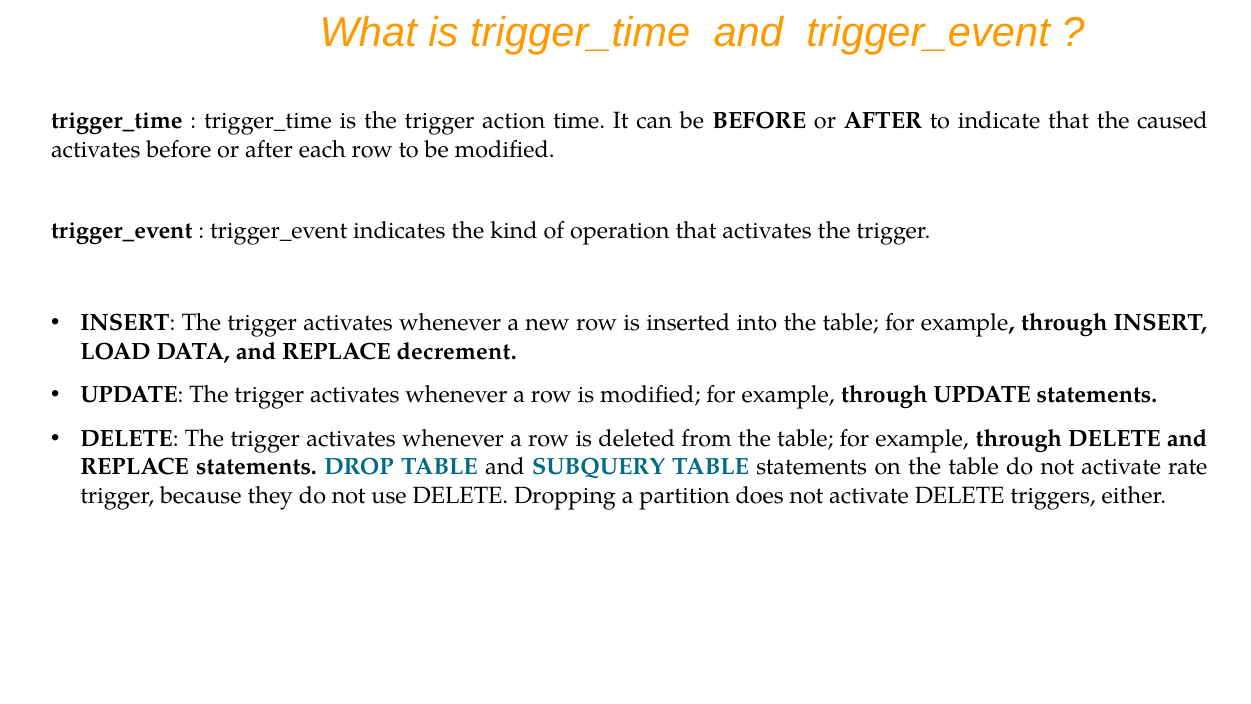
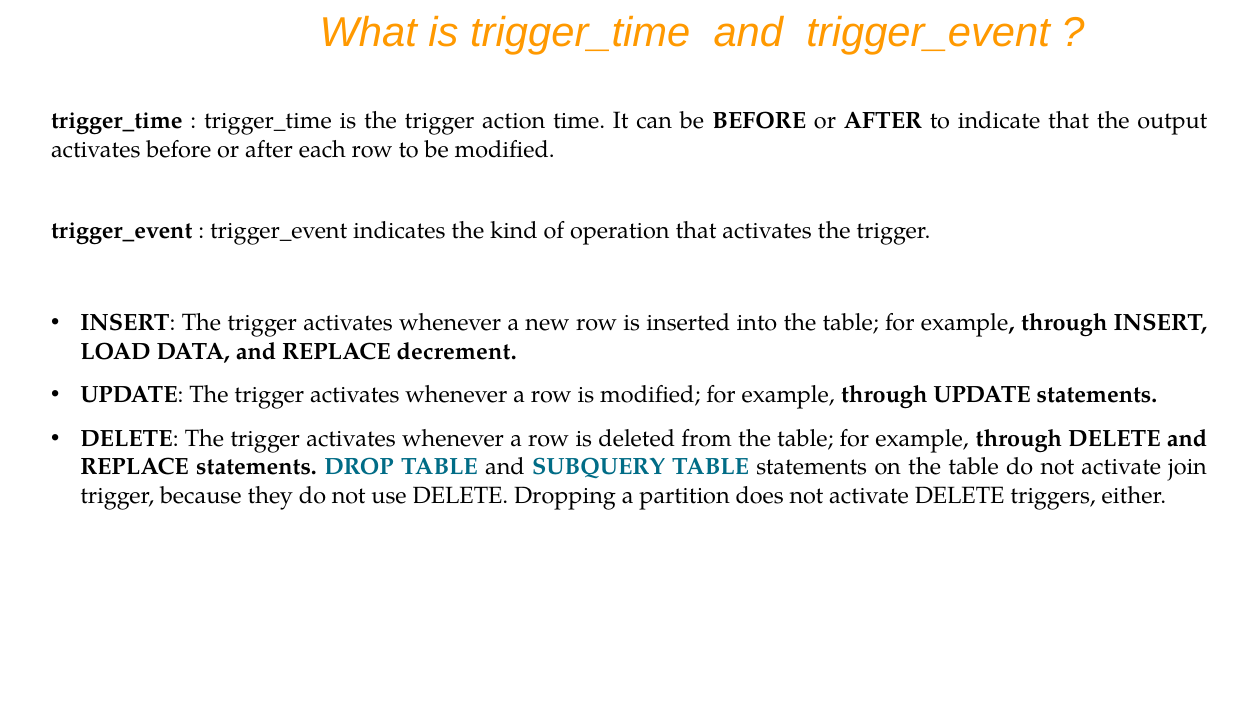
caused: caused -> output (1172, 121)
rate: rate -> join (1188, 467)
